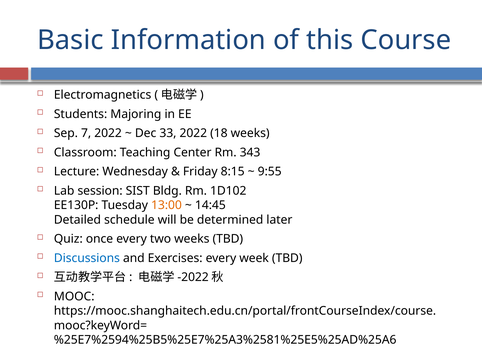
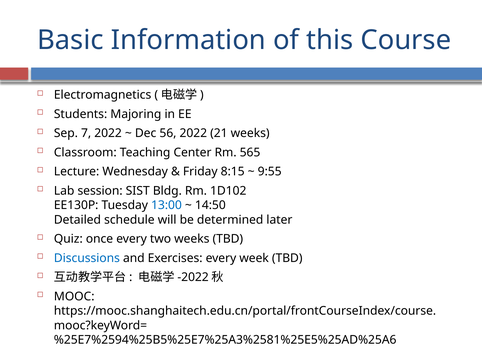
33: 33 -> 56 (168, 133)
18: 18 -> 21 (219, 133)
343: 343 -> 565 (250, 152)
13:00 colour: orange -> blue (166, 205)
14:45: 14:45 -> 14:50 (210, 205)
